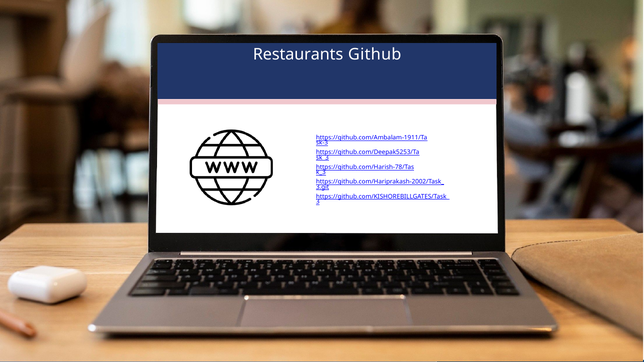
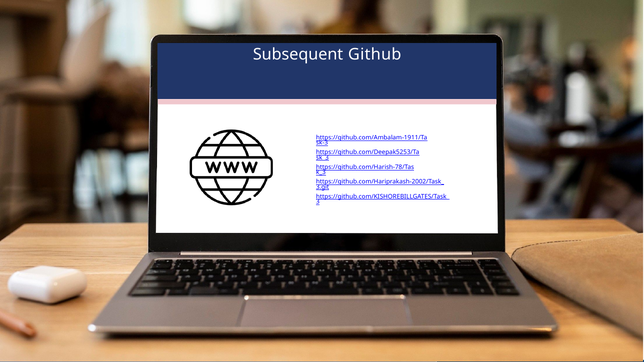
Restaurants: Restaurants -> Subsequent (298, 55)
